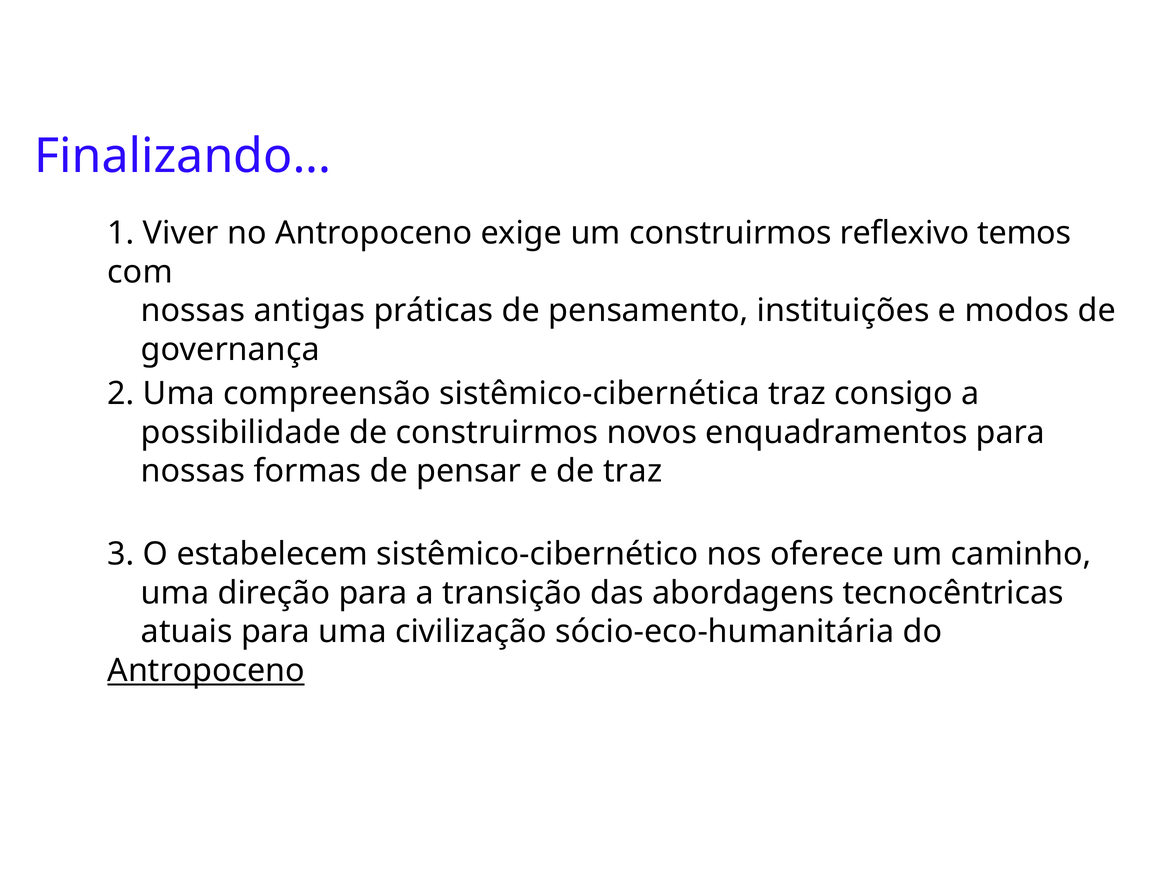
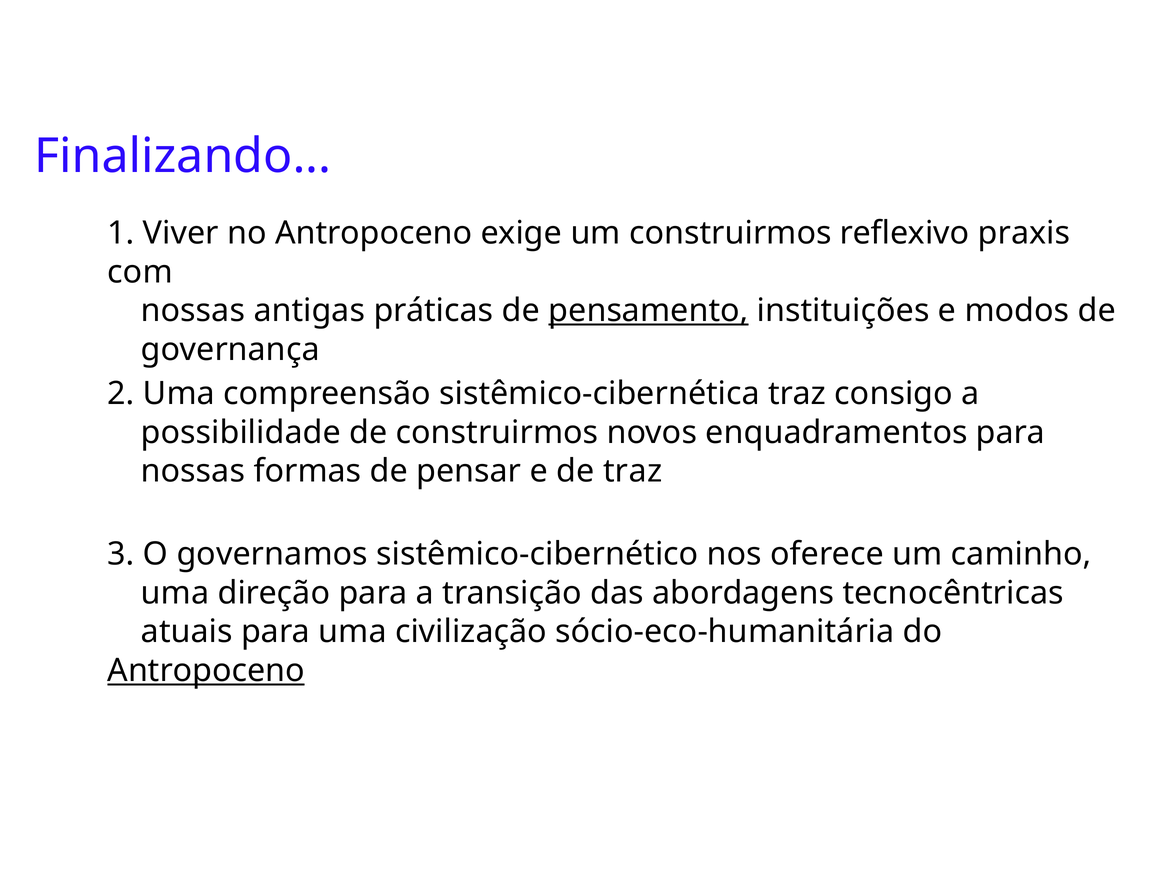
temos: temos -> praxis (1024, 233)
pensamento underline: none -> present (648, 311)
estabelecem: estabelecem -> governamos (272, 555)
